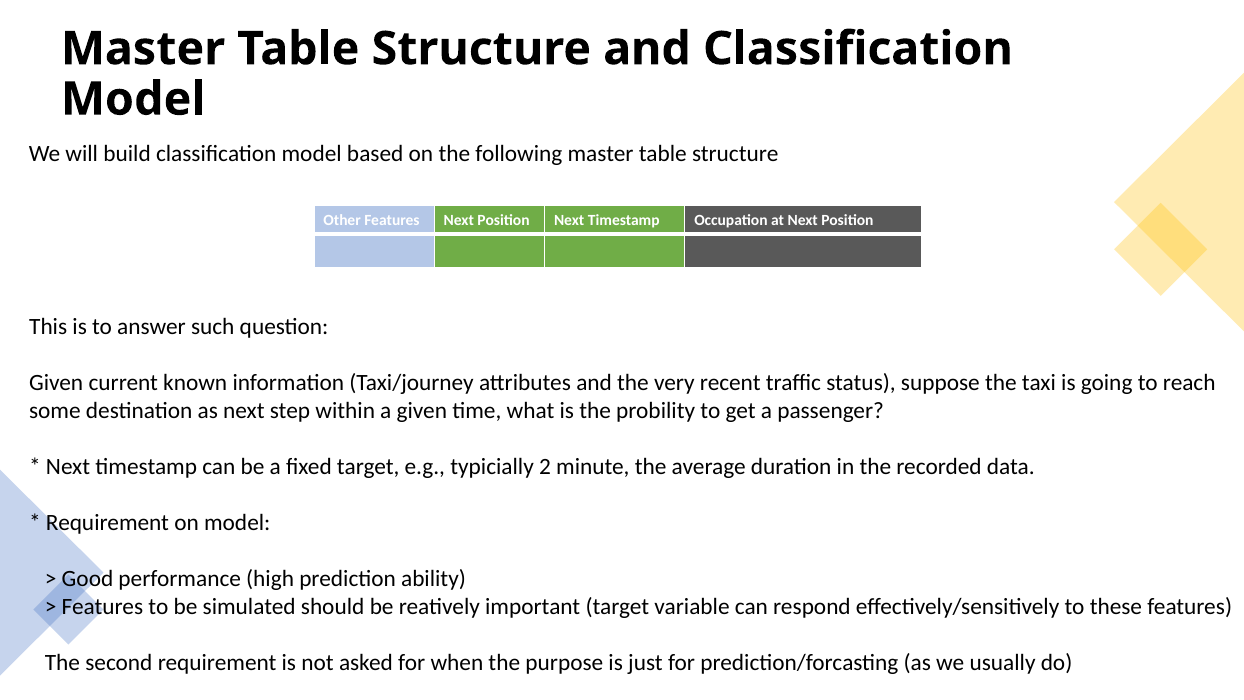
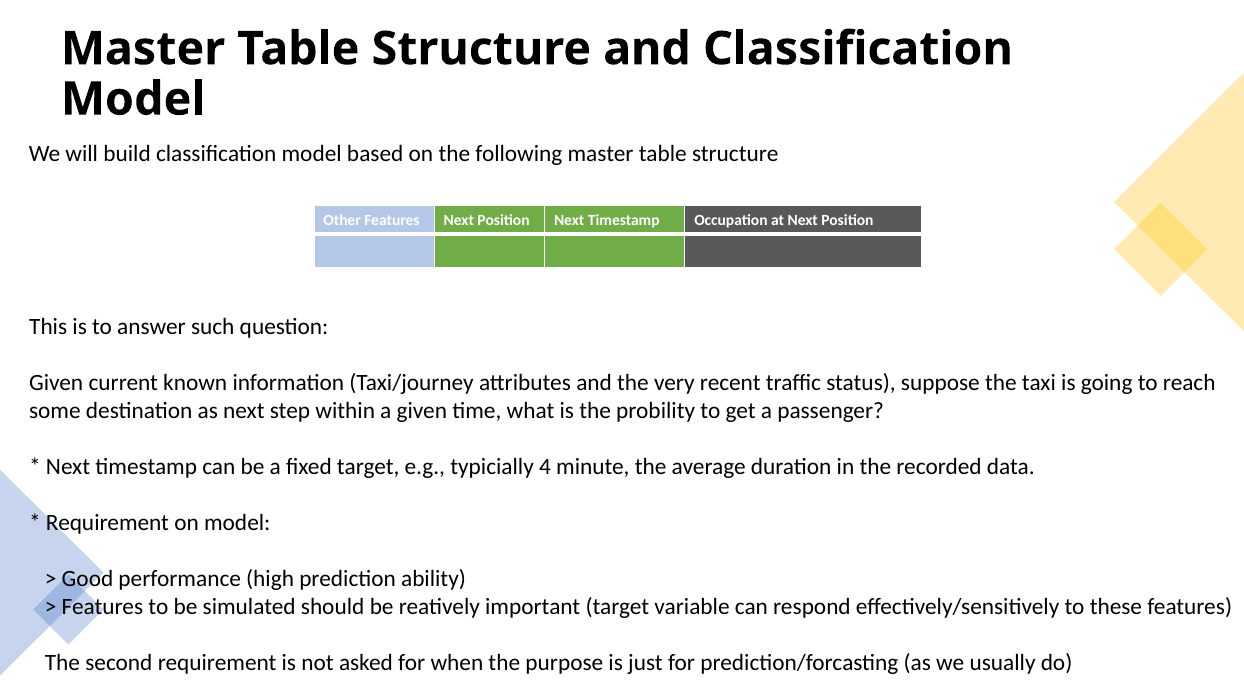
2: 2 -> 4 (545, 467)
